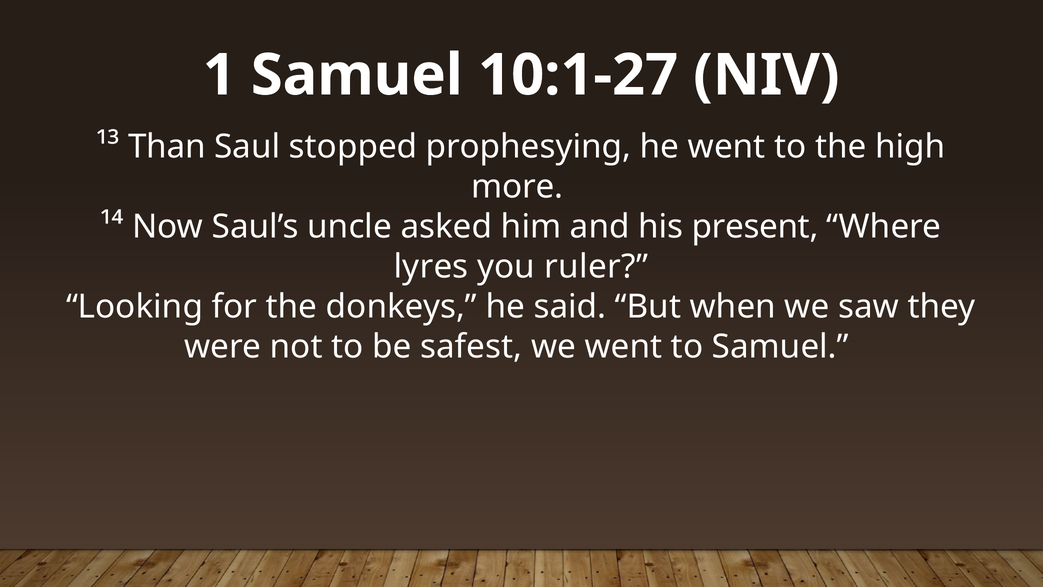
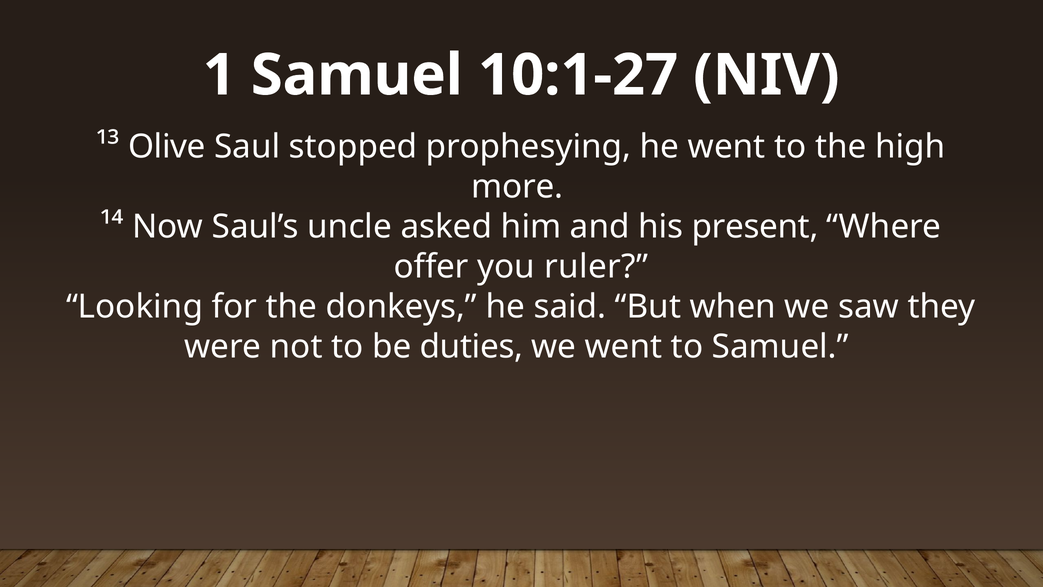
Than: Than -> Olive (167, 147)
lyres: lyres -> offer (431, 267)
safest: safest -> duties (471, 347)
